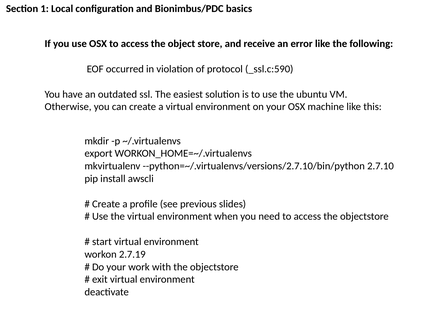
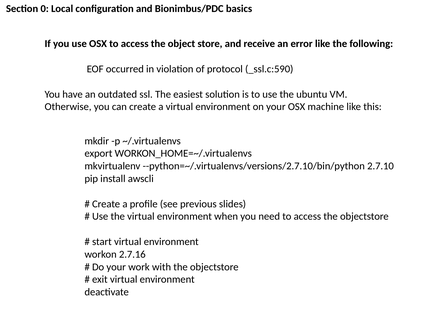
1: 1 -> 0 (45, 9)
2.7.19: 2.7.19 -> 2.7.16 (132, 255)
